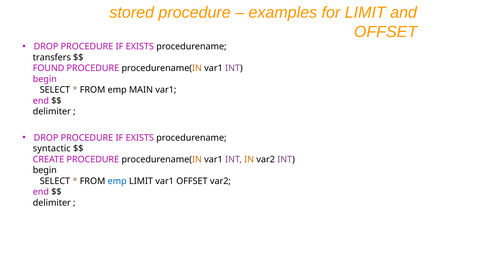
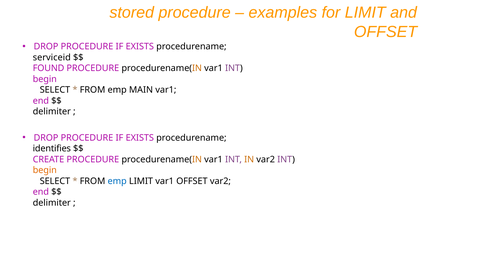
transfers: transfers -> serviceid (52, 57)
syntactic: syntactic -> identifies (52, 148)
begin colour: black -> orange (45, 170)
